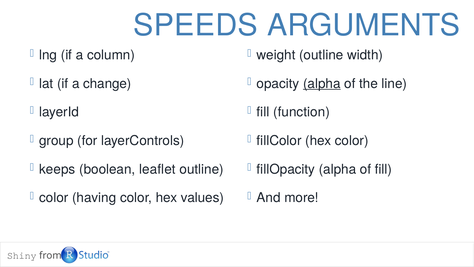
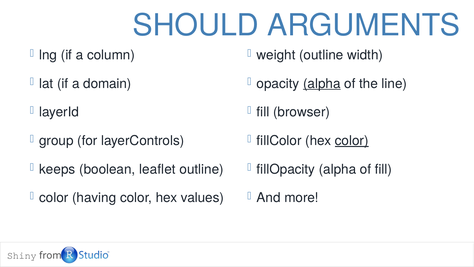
SPEEDS: SPEEDS -> SHOULD (196, 26)
change: change -> domain (107, 83)
function: function -> browser (302, 112)
color underline: none -> present (352, 140)
